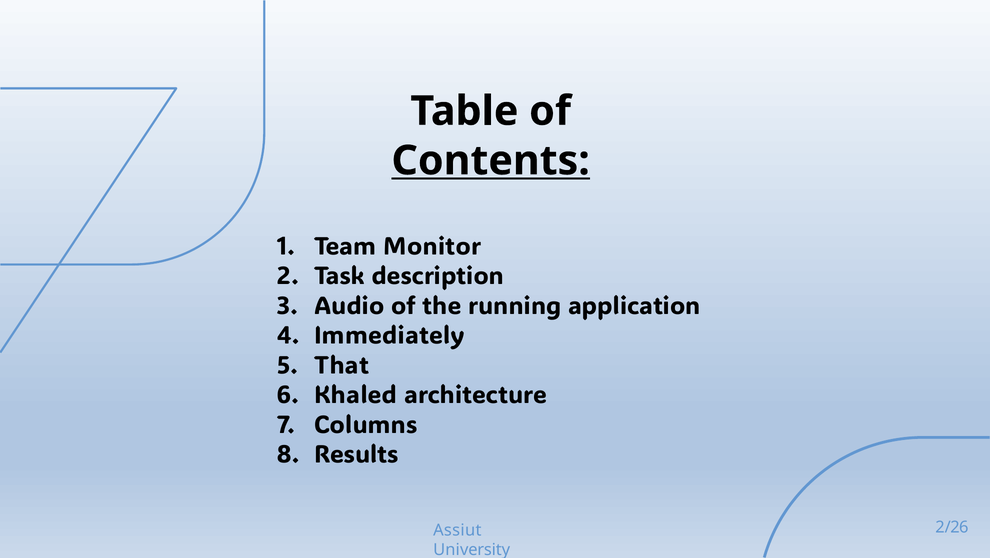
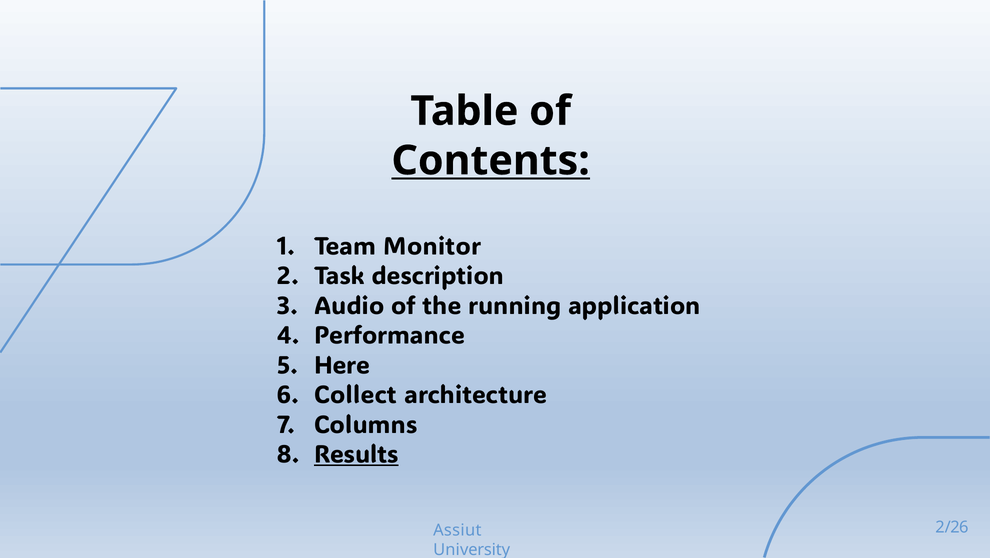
Immediately: Immediately -> Performance (389, 335)
That: That -> Here (342, 365)
Khaled: Khaled -> Collect (356, 395)
Results underline: none -> present (356, 454)
